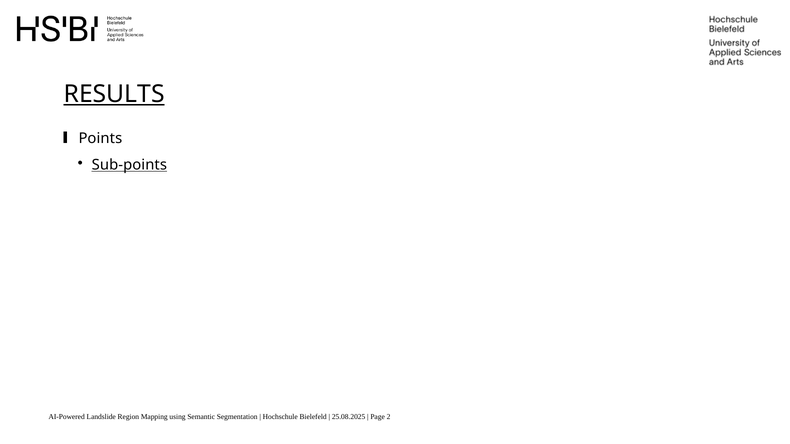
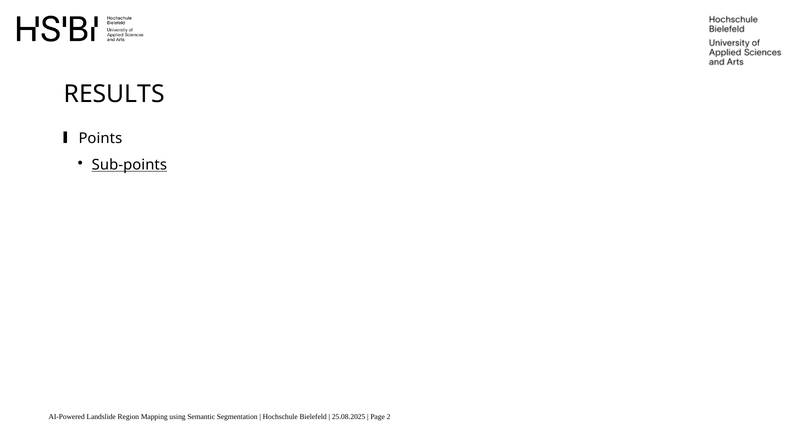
RESULTS underline: present -> none (114, 94)
